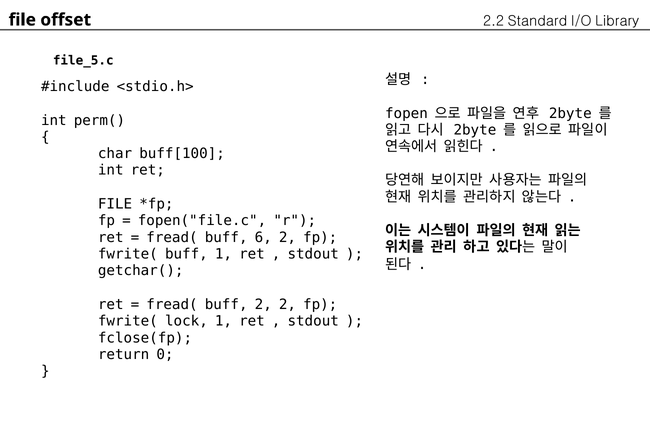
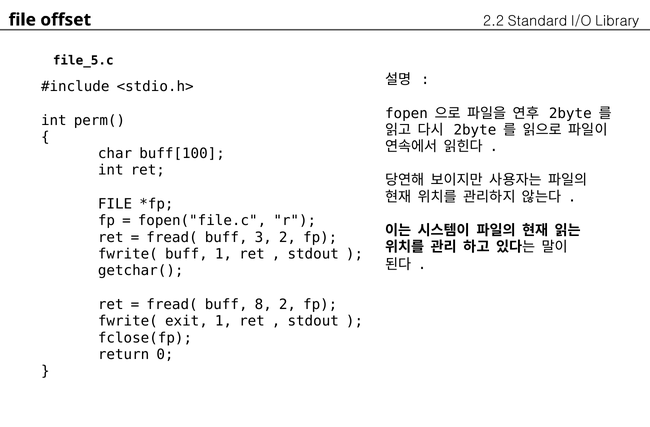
6: 6 -> 3 (263, 237)
buff 2: 2 -> 8 (263, 305)
lock: lock -> exit (186, 321)
